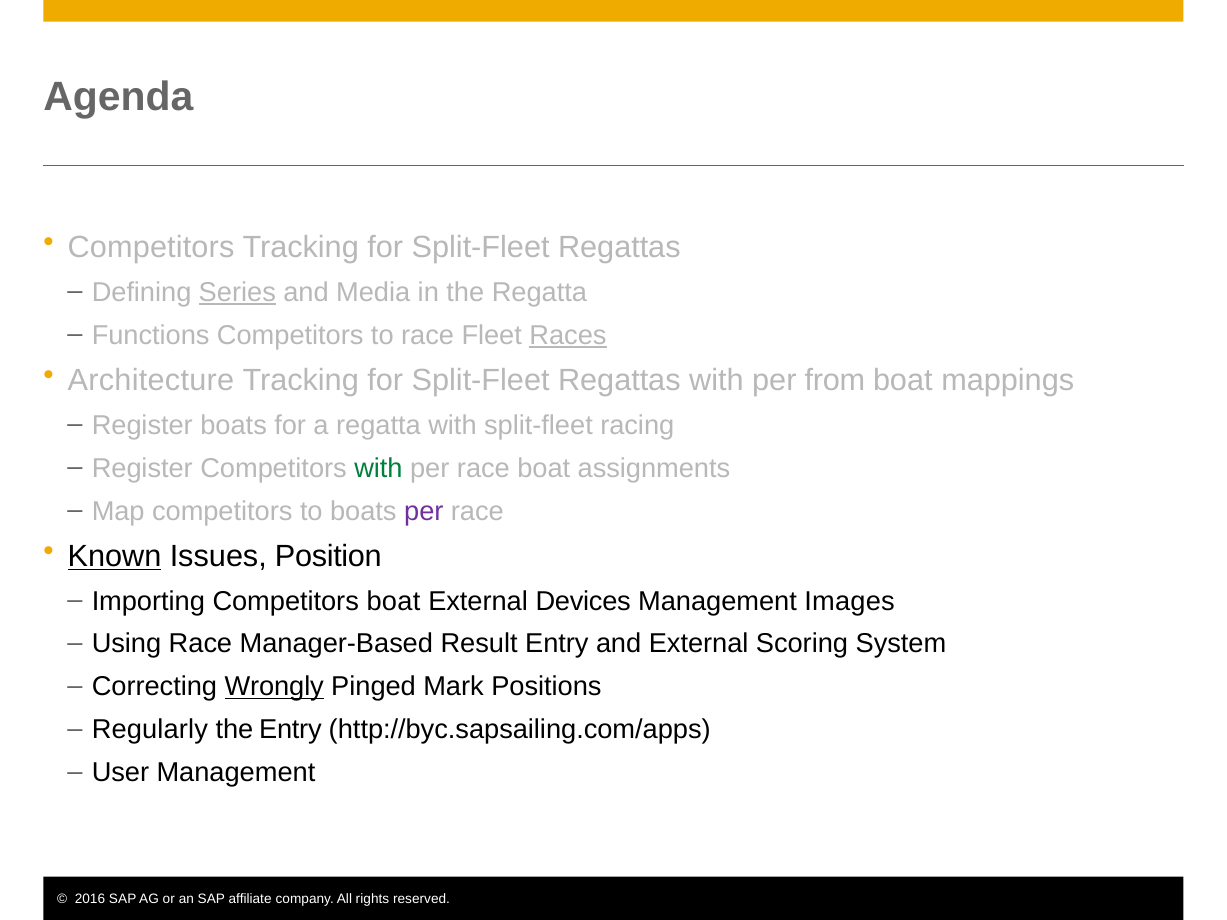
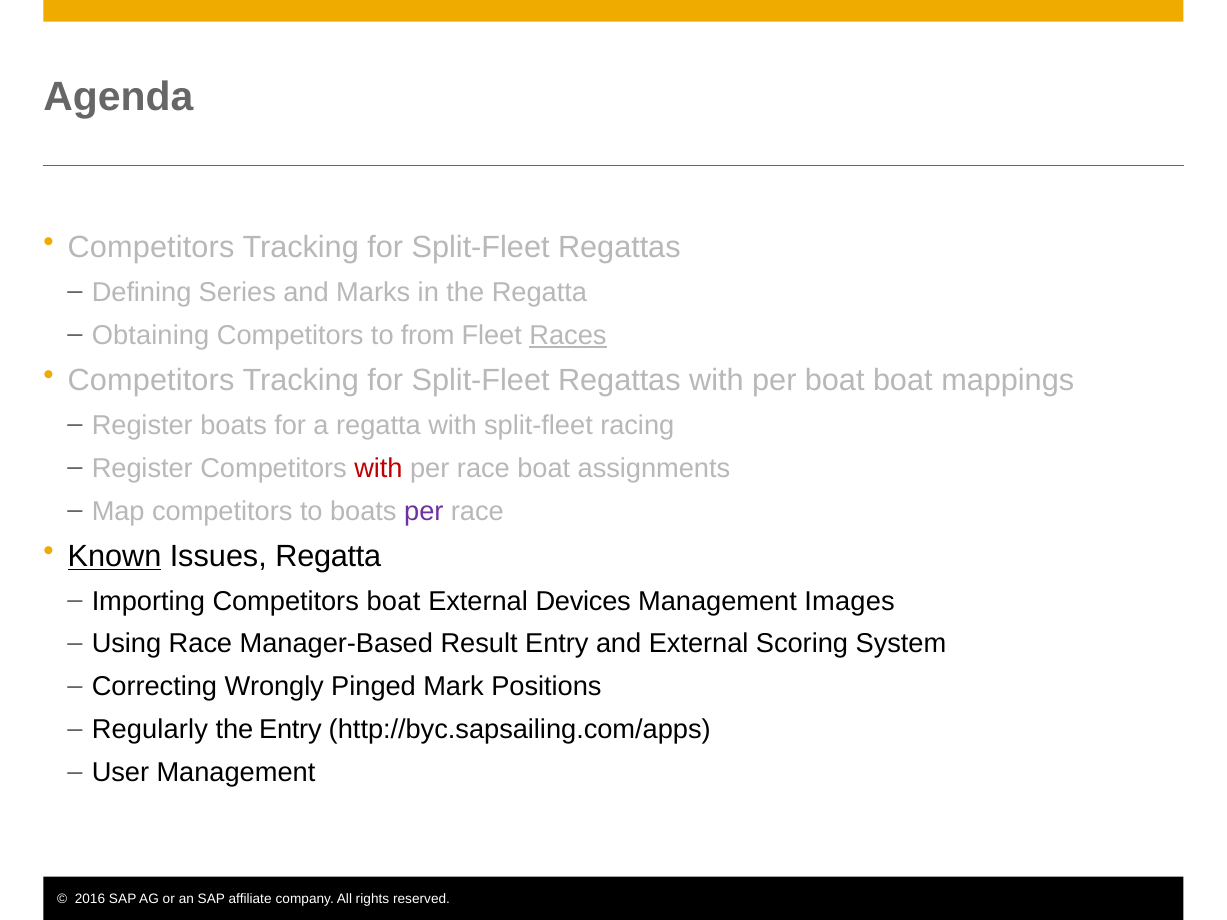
Series underline: present -> none (237, 292)
Media: Media -> Marks (373, 292)
Functions: Functions -> Obtaining (151, 335)
to race: race -> from (428, 335)
Architecture: Architecture -> Competitors (151, 381)
per from: from -> boat (835, 381)
with colour: green -> red (378, 468)
Issues Position: Position -> Regatta (328, 556)
Wrongly underline: present -> none (274, 687)
